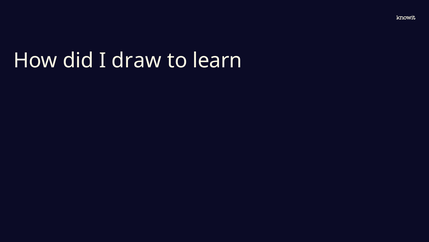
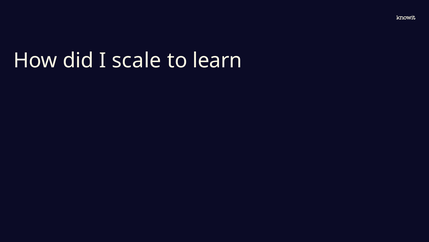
draw: draw -> scale (137, 60)
